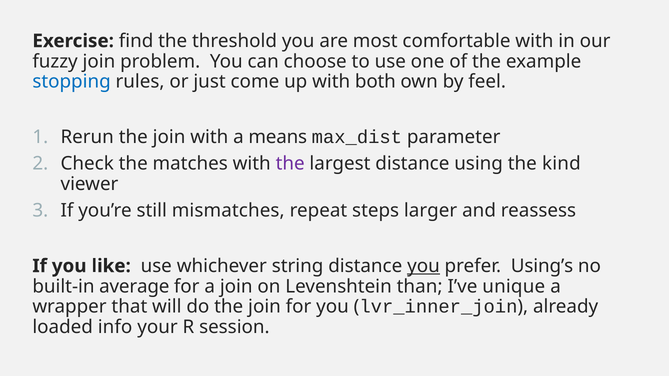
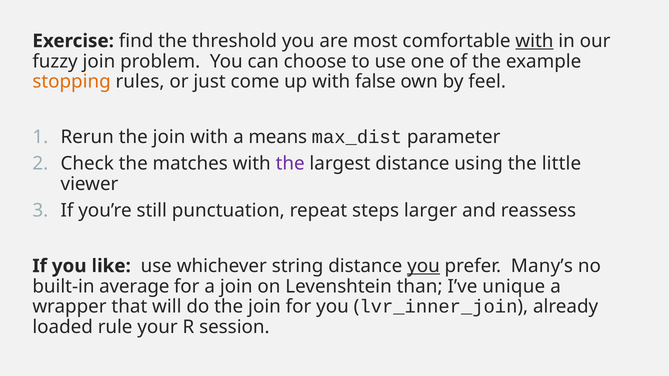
with underline: none -> present (534, 41)
stopping colour: blue -> orange (72, 82)
both: both -> false (375, 82)
kind: kind -> little (561, 164)
mismatches: mismatches -> punctuation (228, 211)
Using’s: Using’s -> Many’s (542, 266)
info: info -> rule (115, 327)
